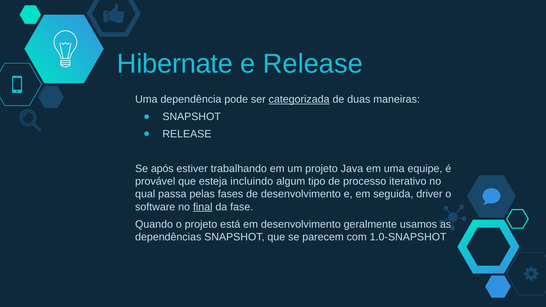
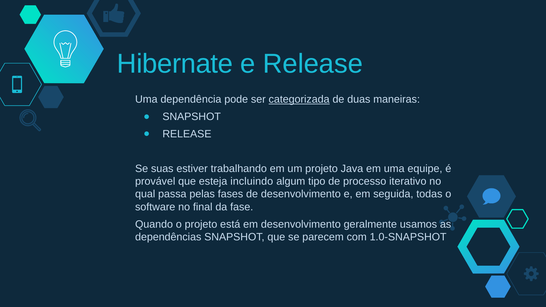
após: após -> suas (162, 169)
driver: driver -> todas (429, 194)
final underline: present -> none (203, 207)
